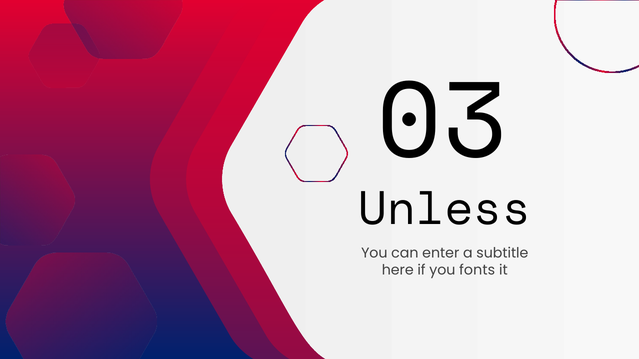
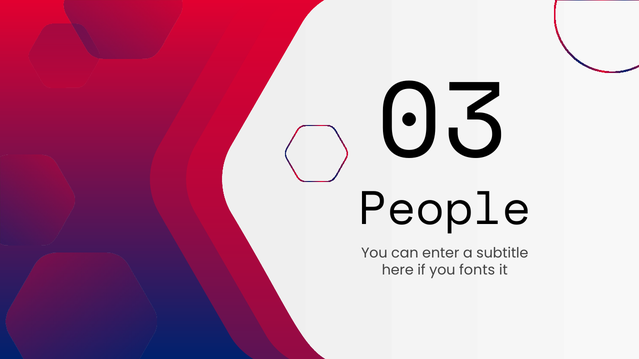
Unless: Unless -> People (445, 209)
